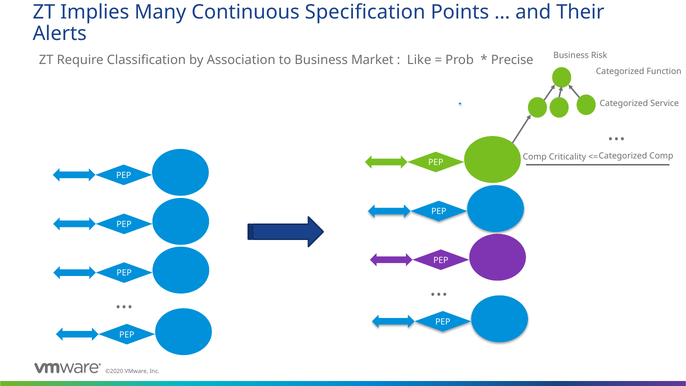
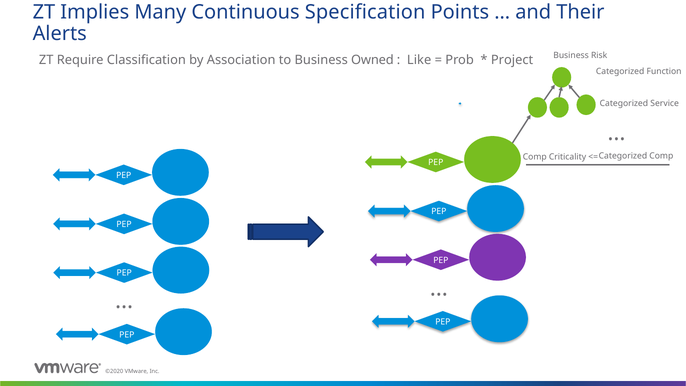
Market: Market -> Owned (372, 60)
Precise: Precise -> Project (512, 60)
